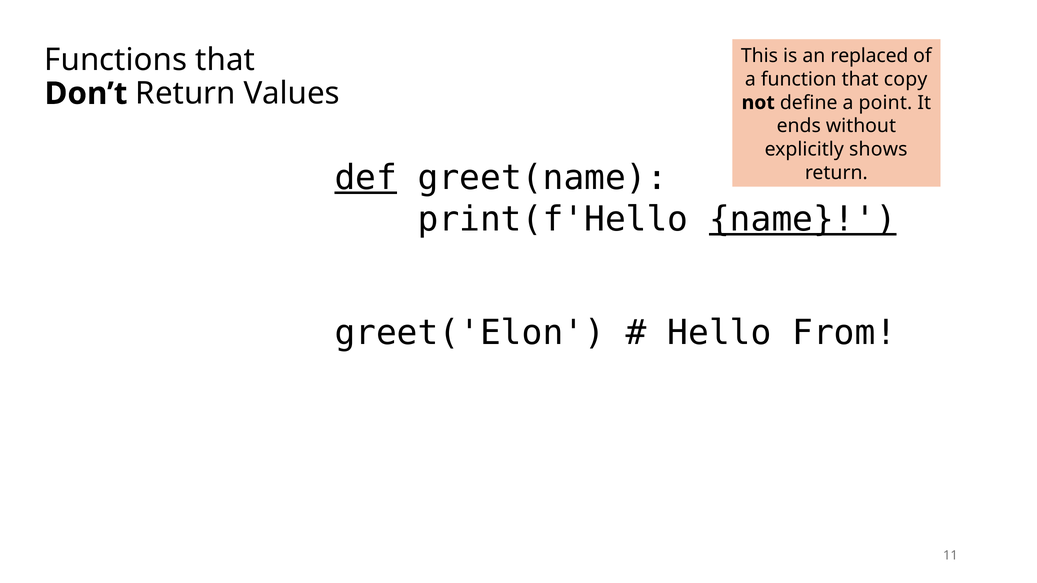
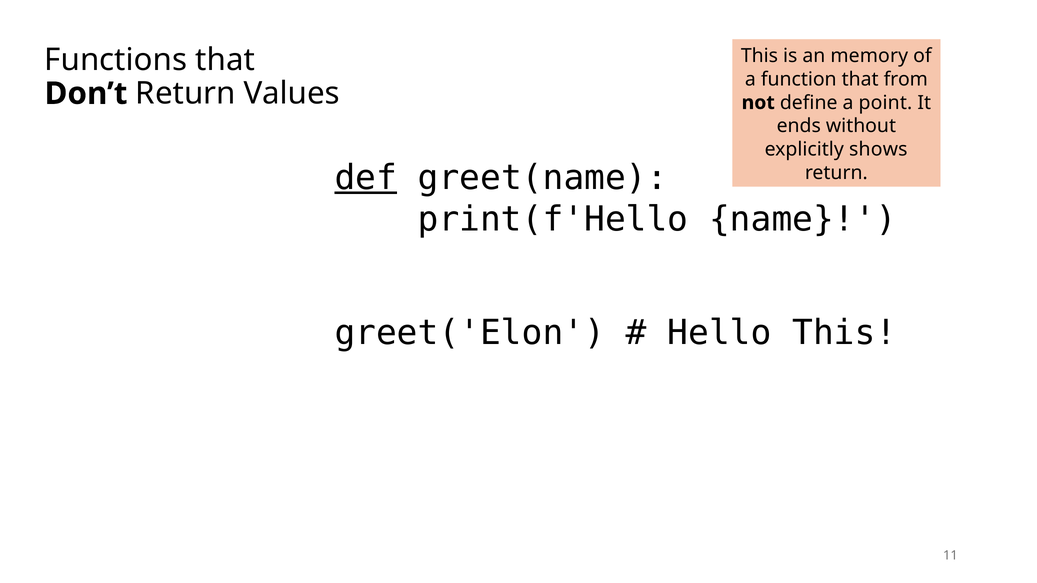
replaced: replaced -> memory (869, 56)
copy: copy -> from (906, 79)
name underline: present -> none (803, 219)
Hello From: From -> This (844, 333)
